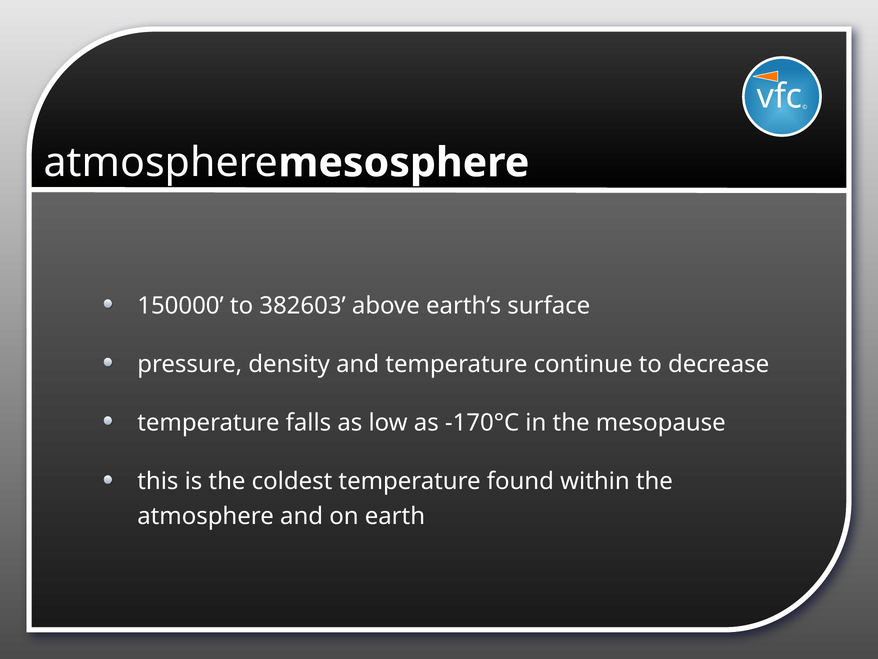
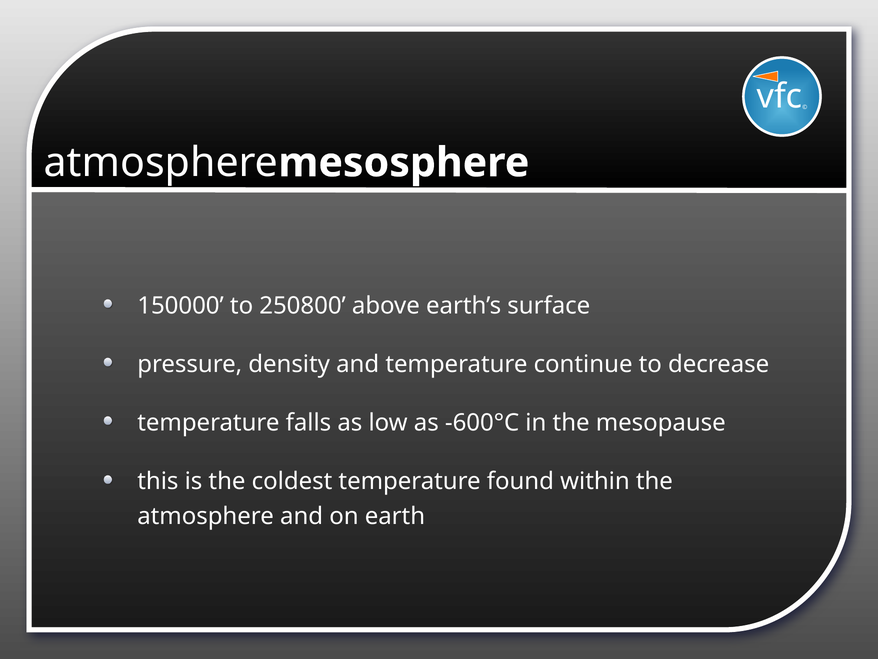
382603: 382603 -> 250800 (303, 305)
-170°C: -170°C -> -600°C (482, 423)
